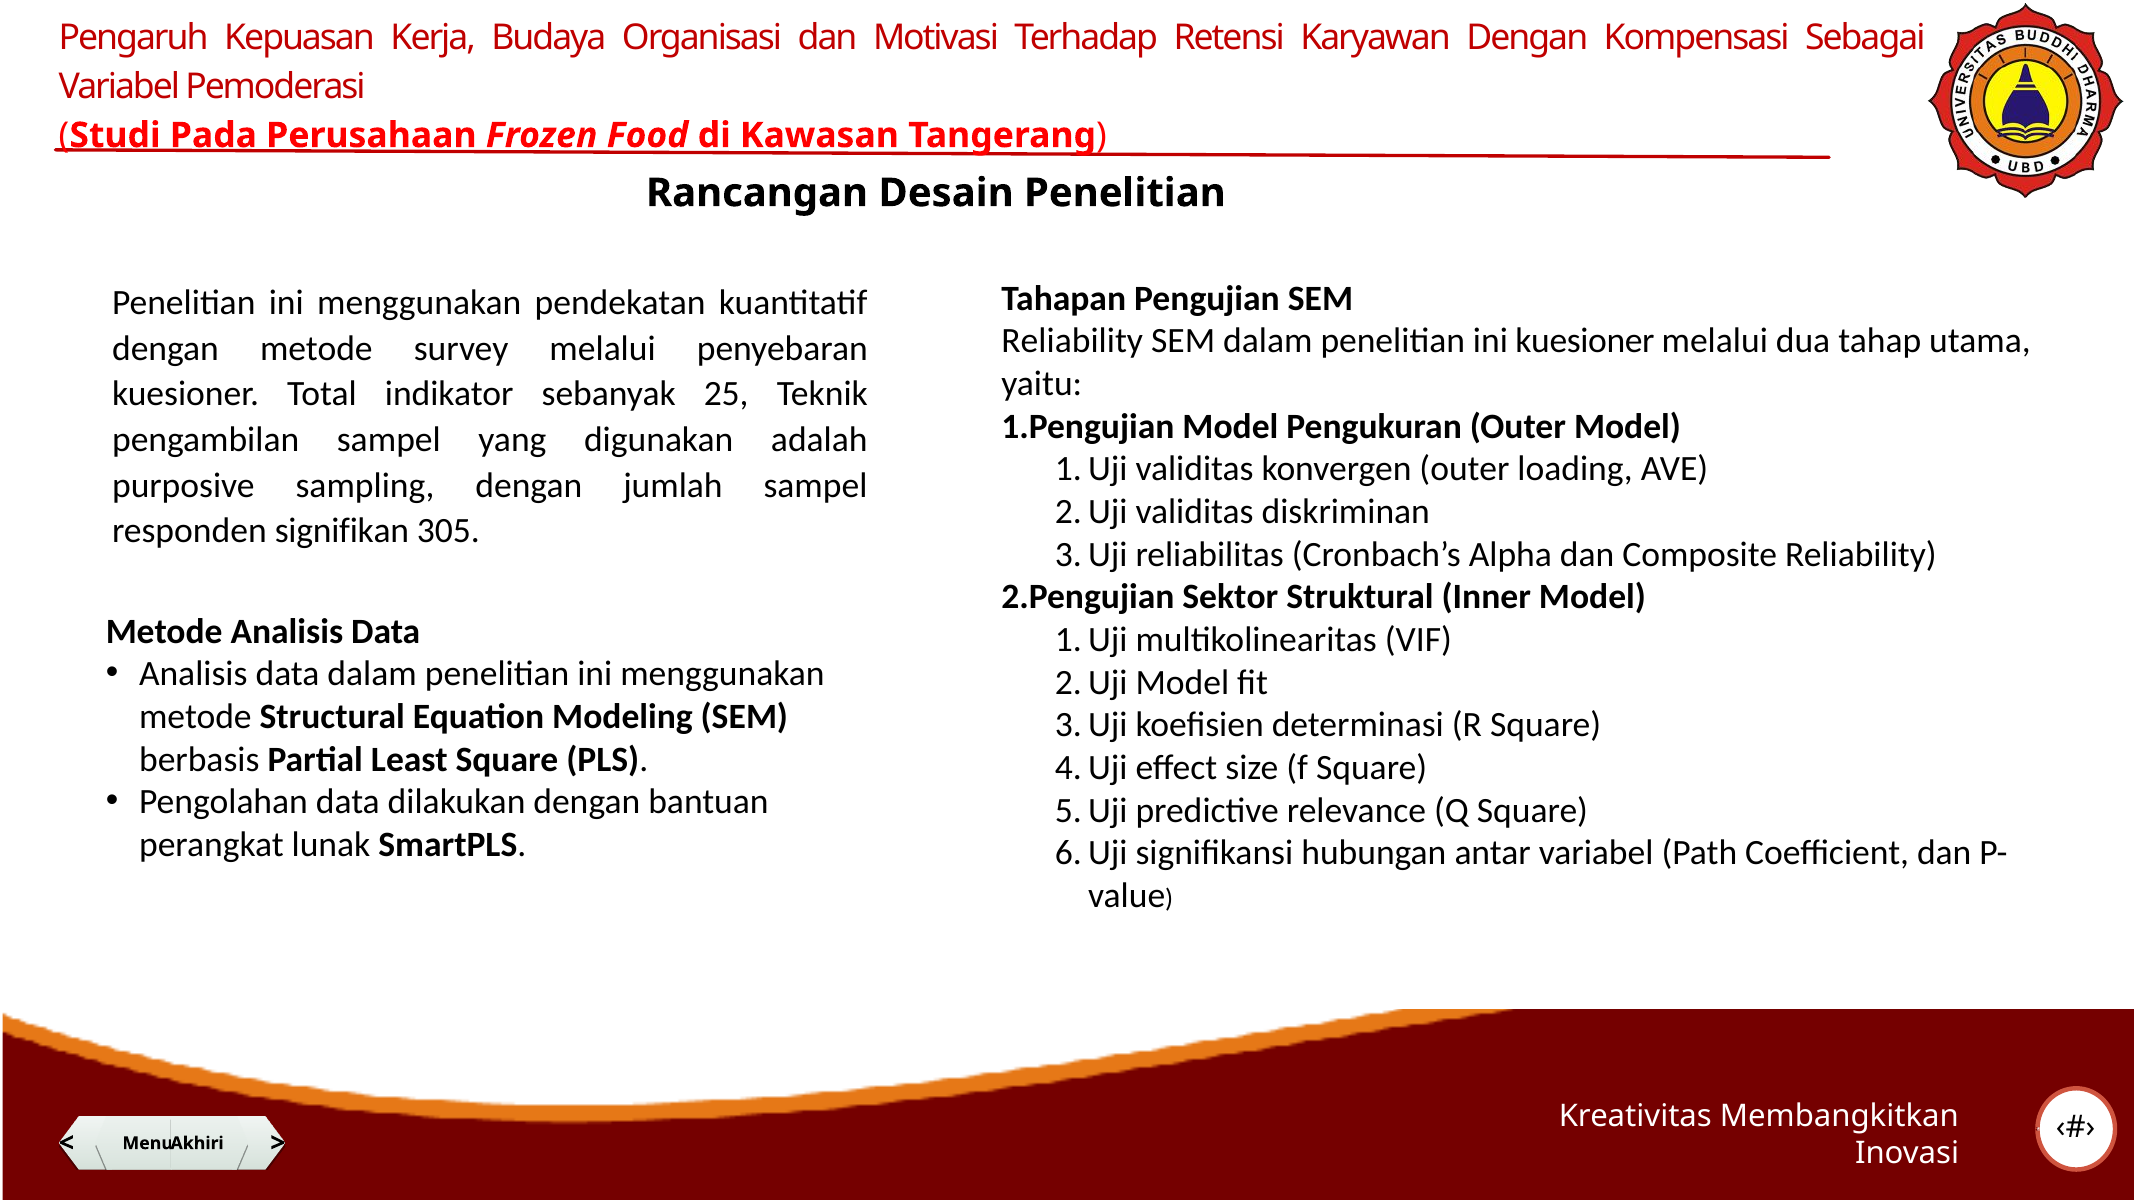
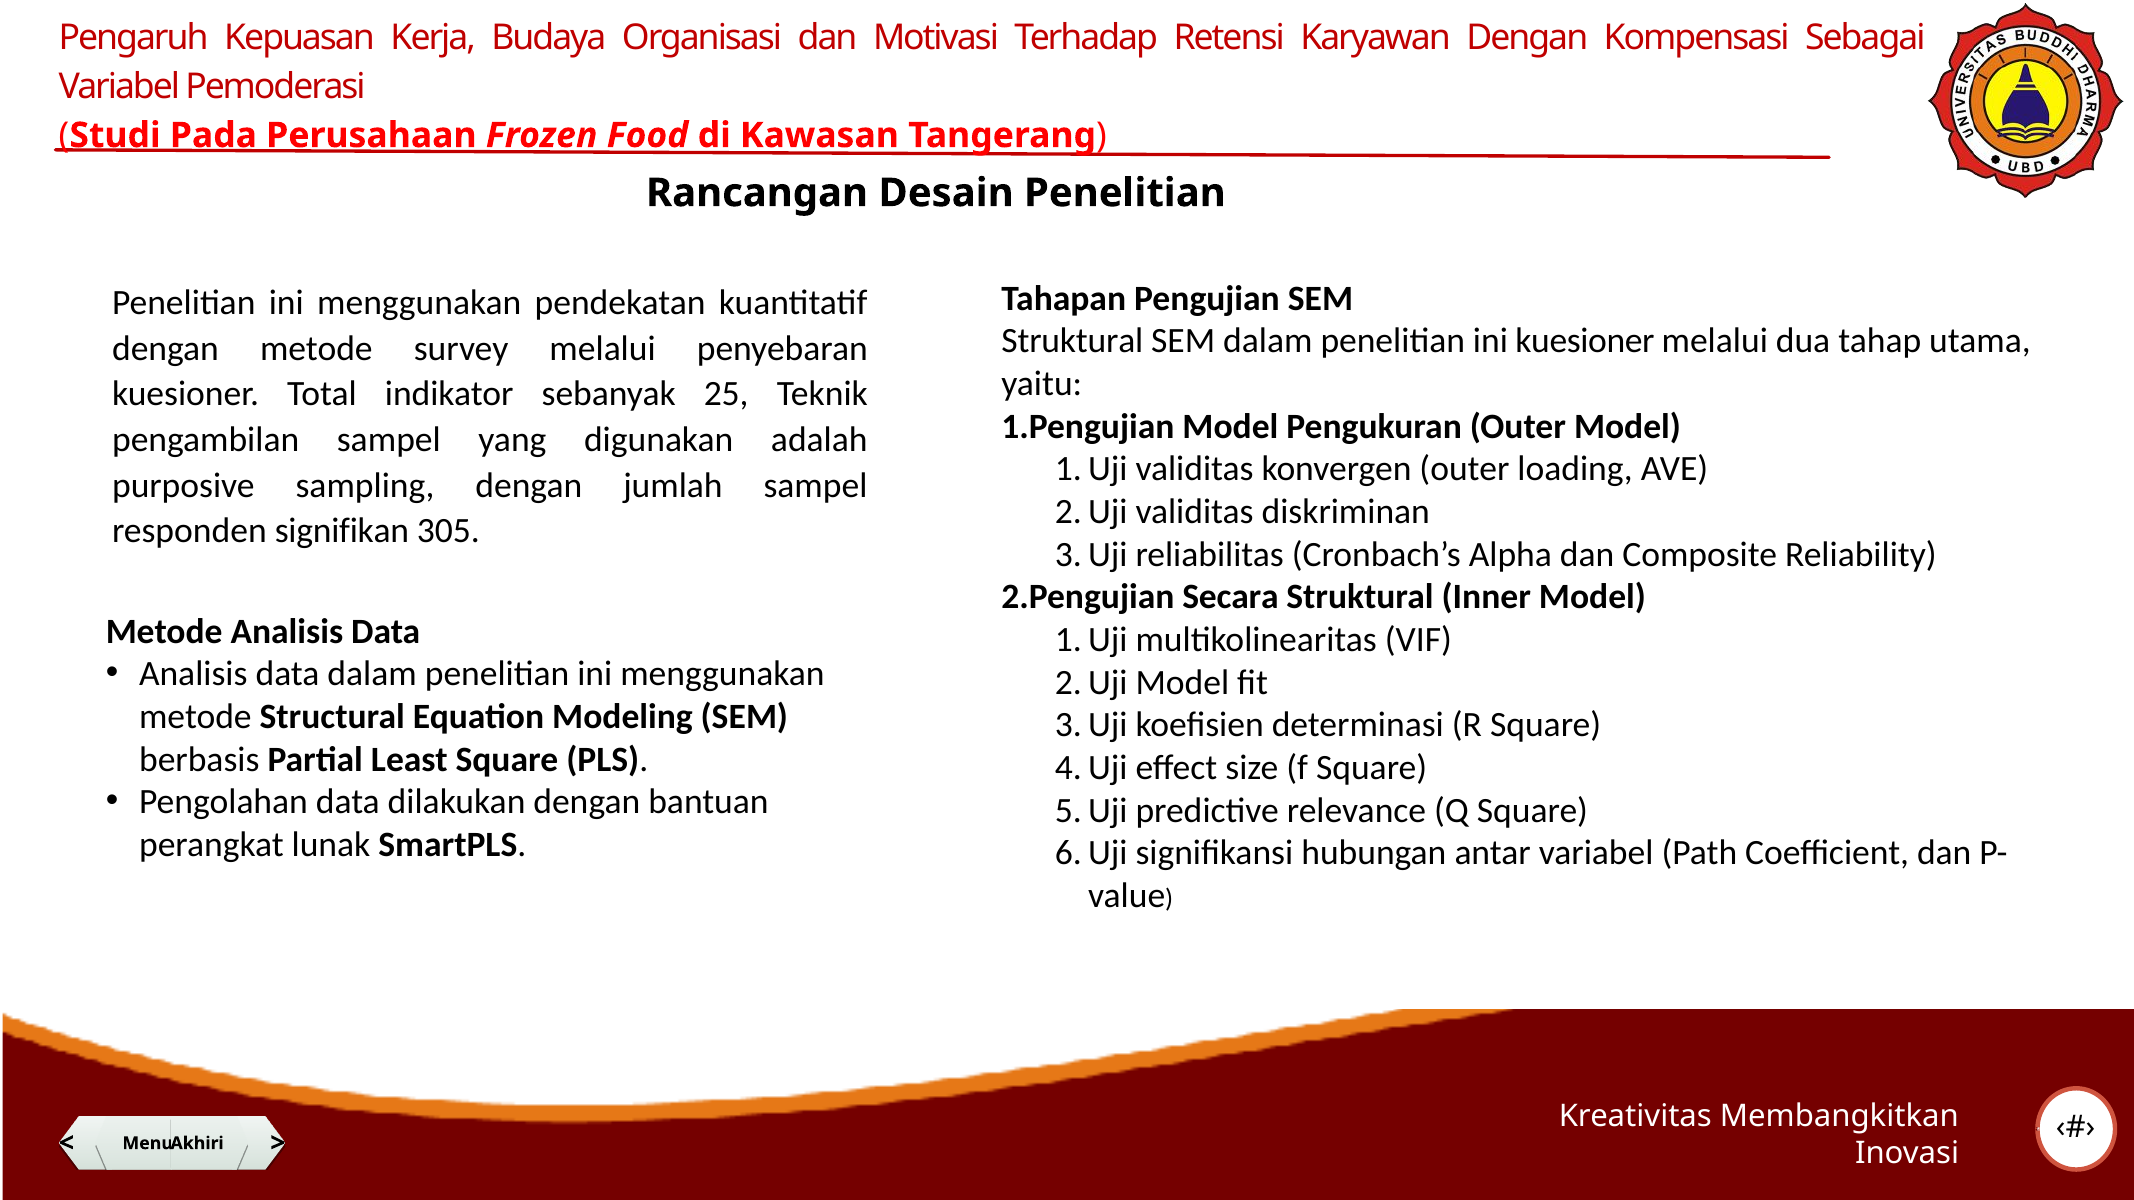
Reliability: Reliability -> Struktural (1072, 341)
Sektor: Sektor -> Secara (1230, 597)
